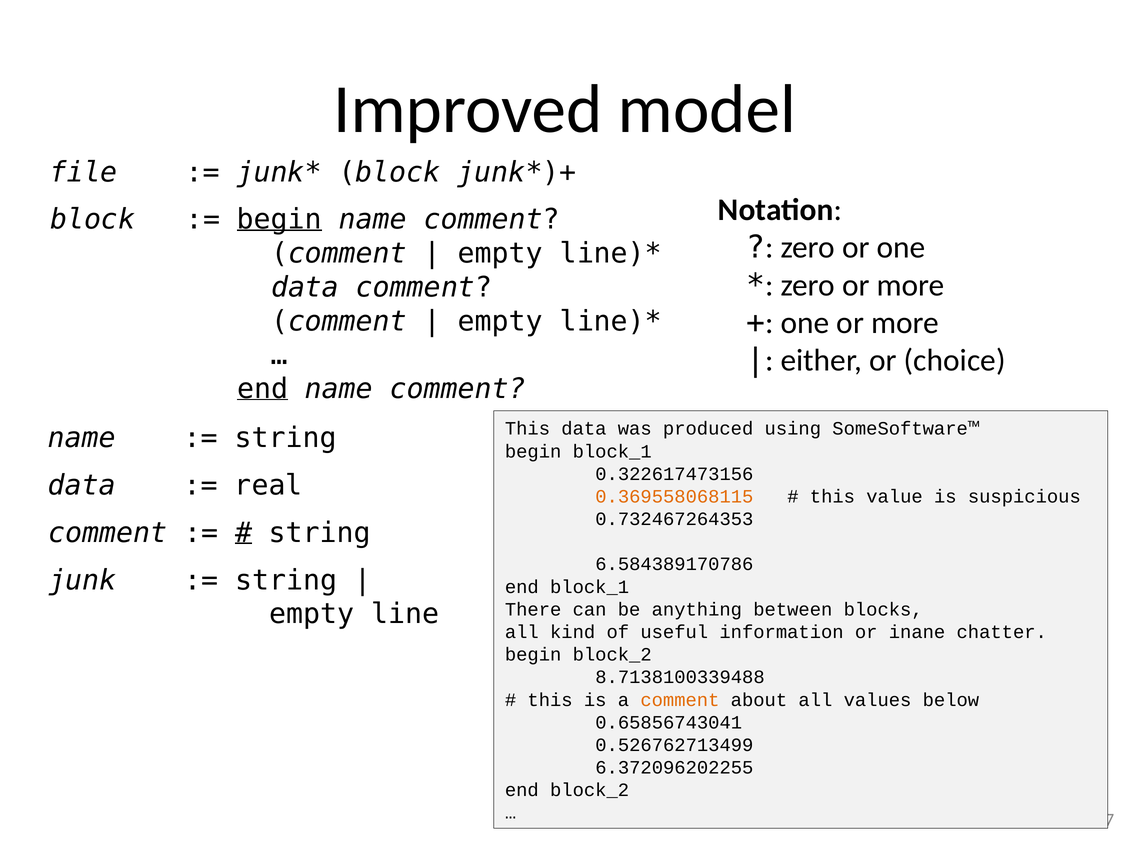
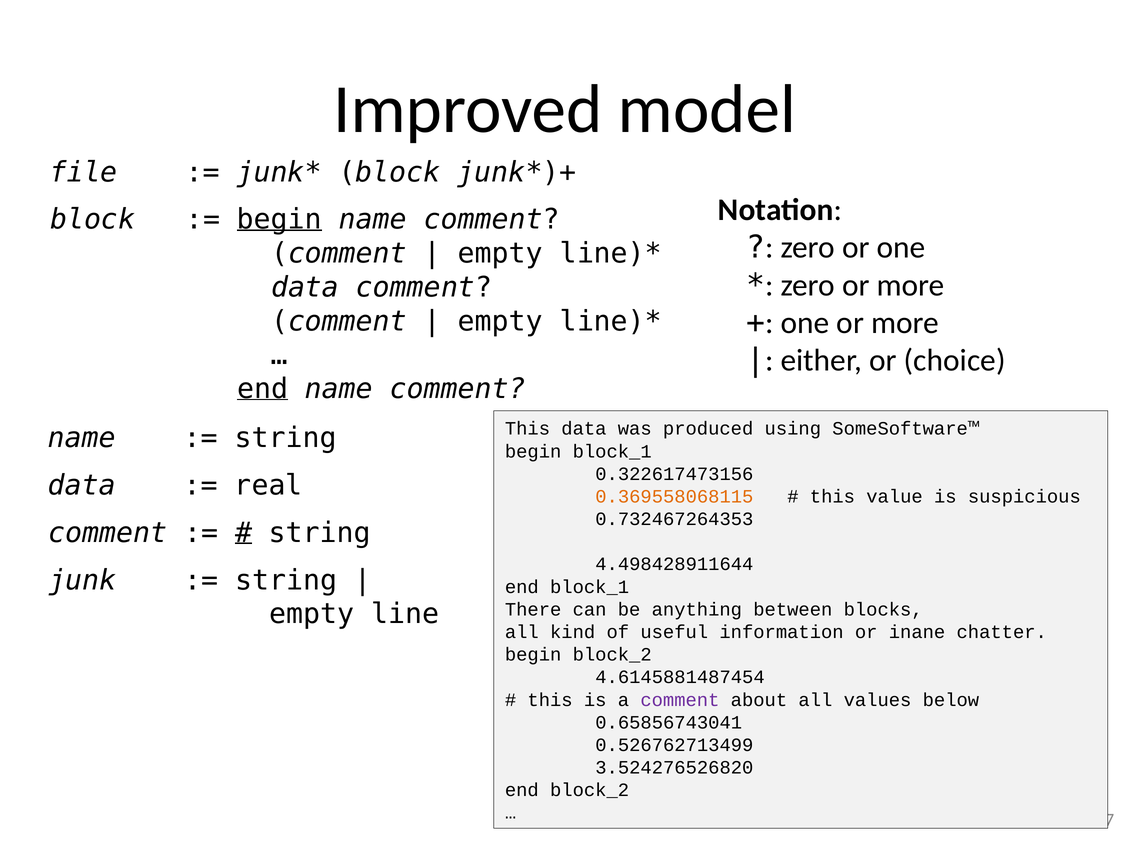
6.584389170786: 6.584389170786 -> 4.498428911644 (674, 565)
8.7138100339488: 8.7138100339488 -> 4.6145881487454 (680, 678)
comment colour: orange -> purple (680, 700)
6.372096202255: 6.372096202255 -> 3.524276526820 (674, 768)
